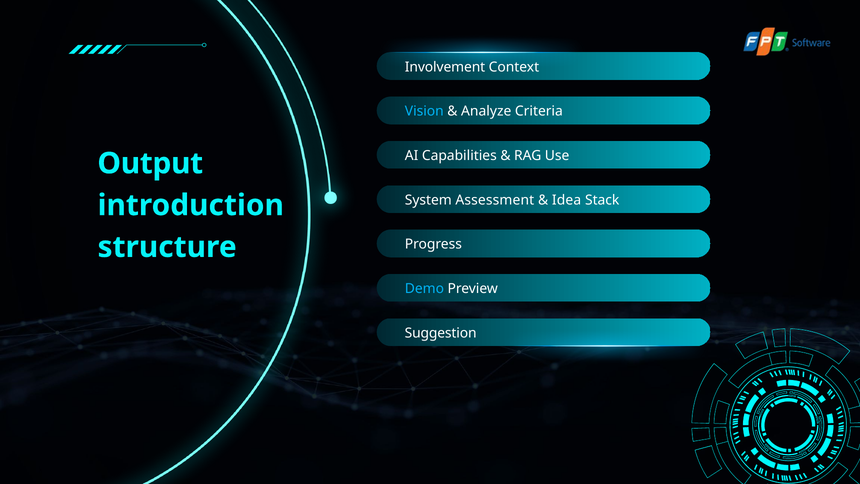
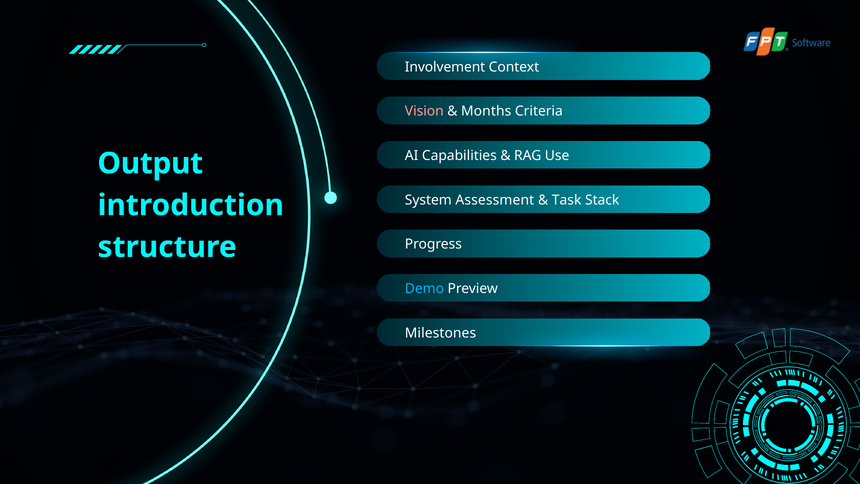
Vision colour: light blue -> pink (424, 111)
Analyze: Analyze -> Months (486, 111)
Idea: Idea -> Task (567, 200)
Suggestion: Suggestion -> Milestones (440, 333)
